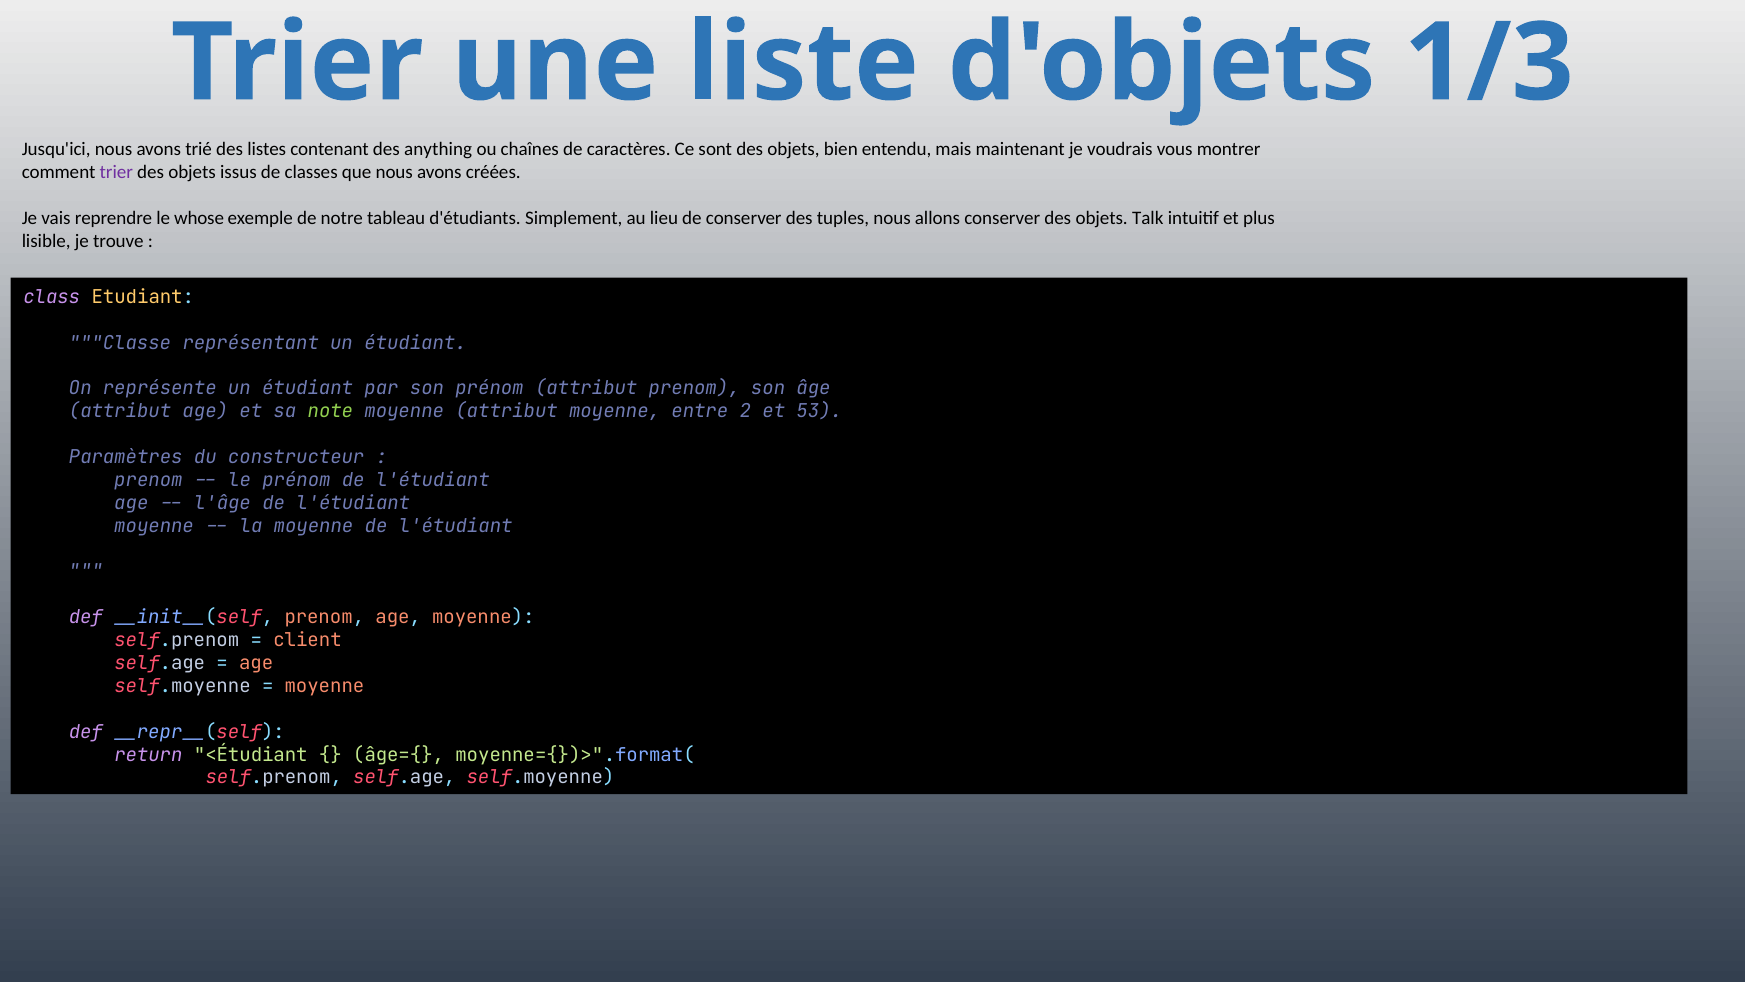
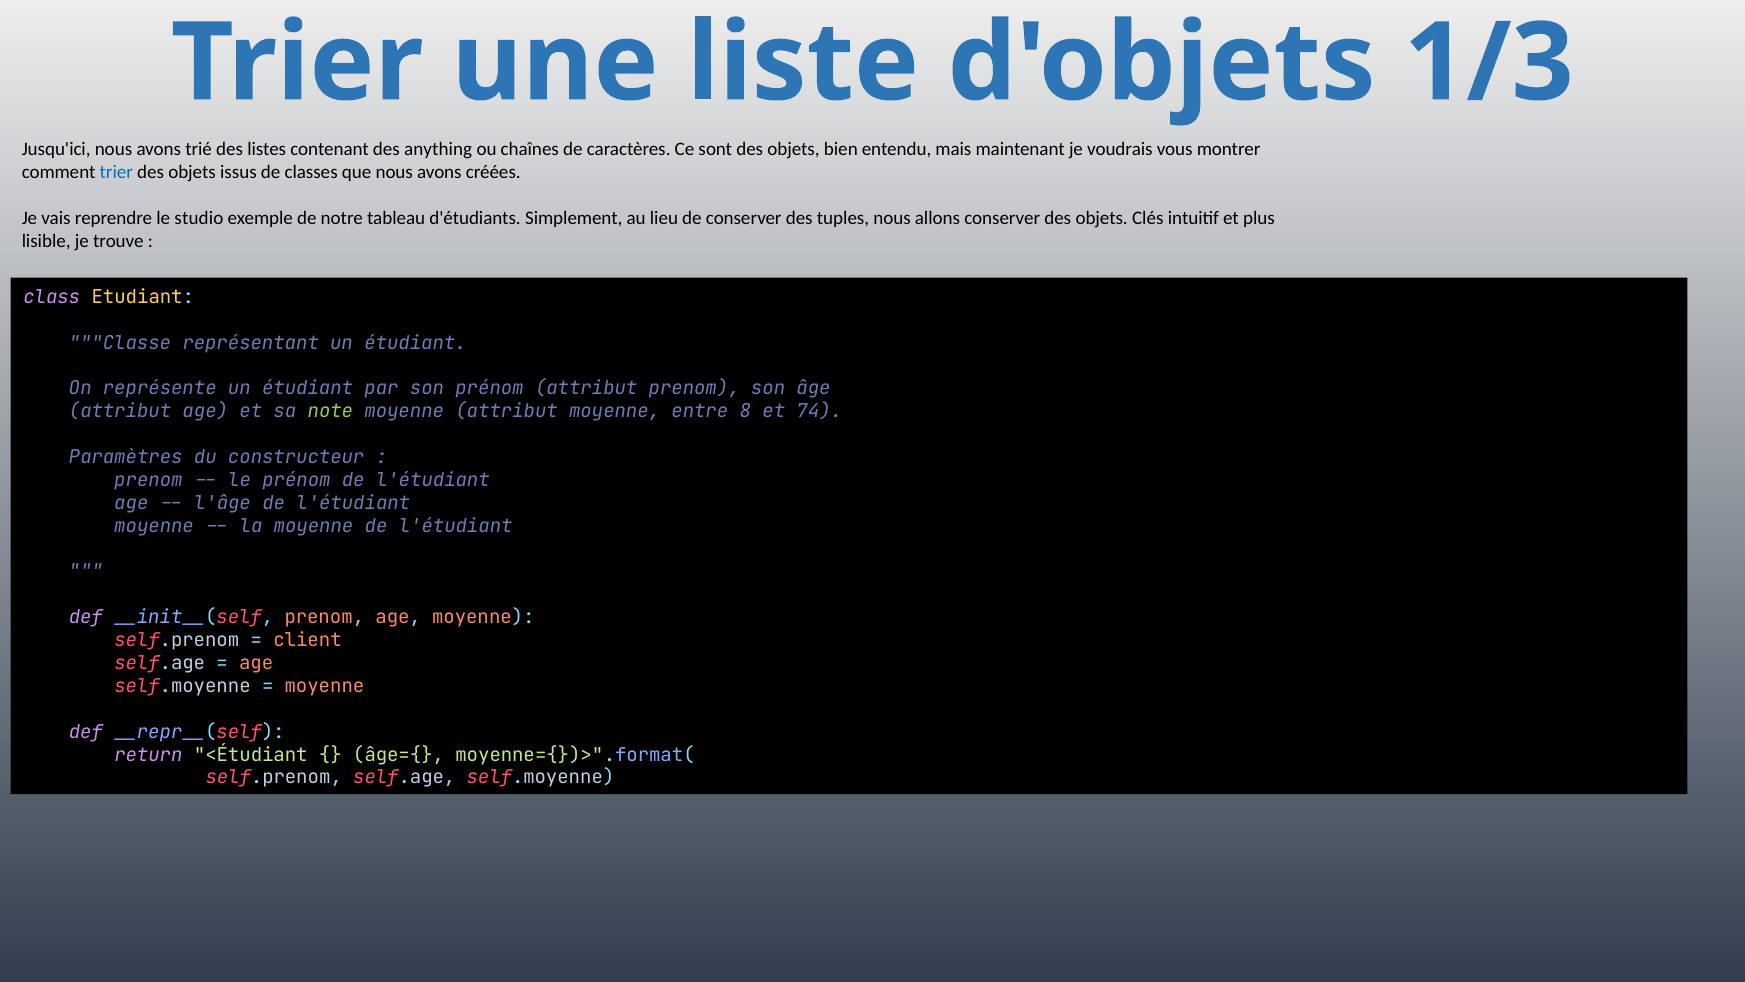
trier colour: purple -> blue (116, 172)
whose: whose -> studio (199, 218)
Talk: Talk -> Clés (1148, 218)
2: 2 -> 8 (745, 411)
53: 53 -> 74 (819, 411)
